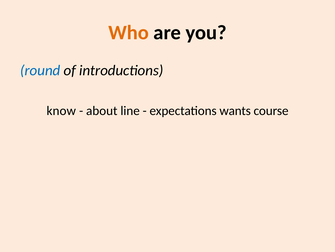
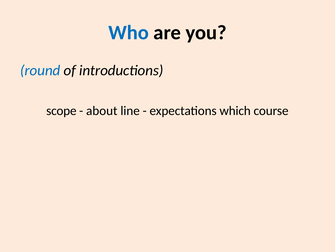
Who colour: orange -> blue (129, 32)
know: know -> scope (61, 110)
wants: wants -> which (235, 110)
